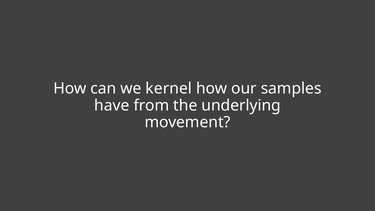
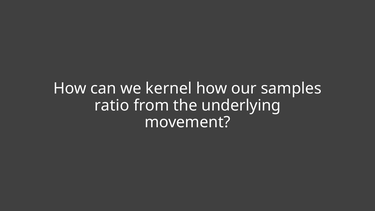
have: have -> ratio (112, 105)
